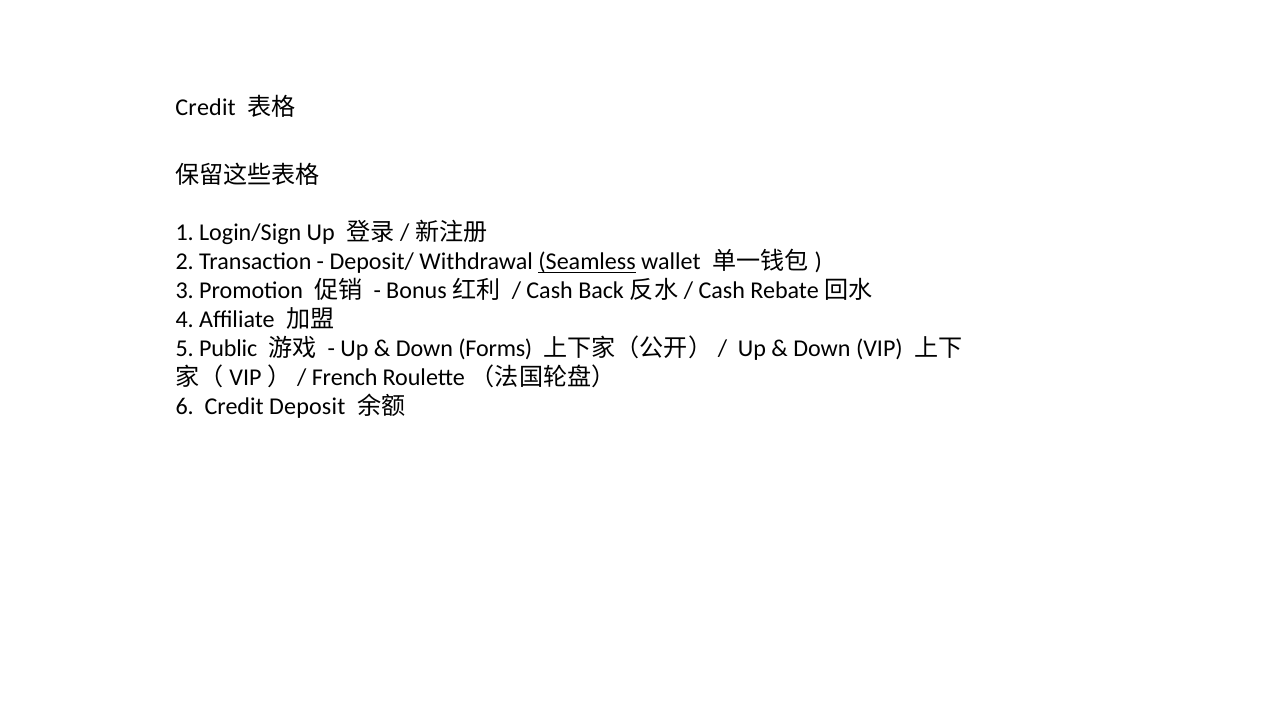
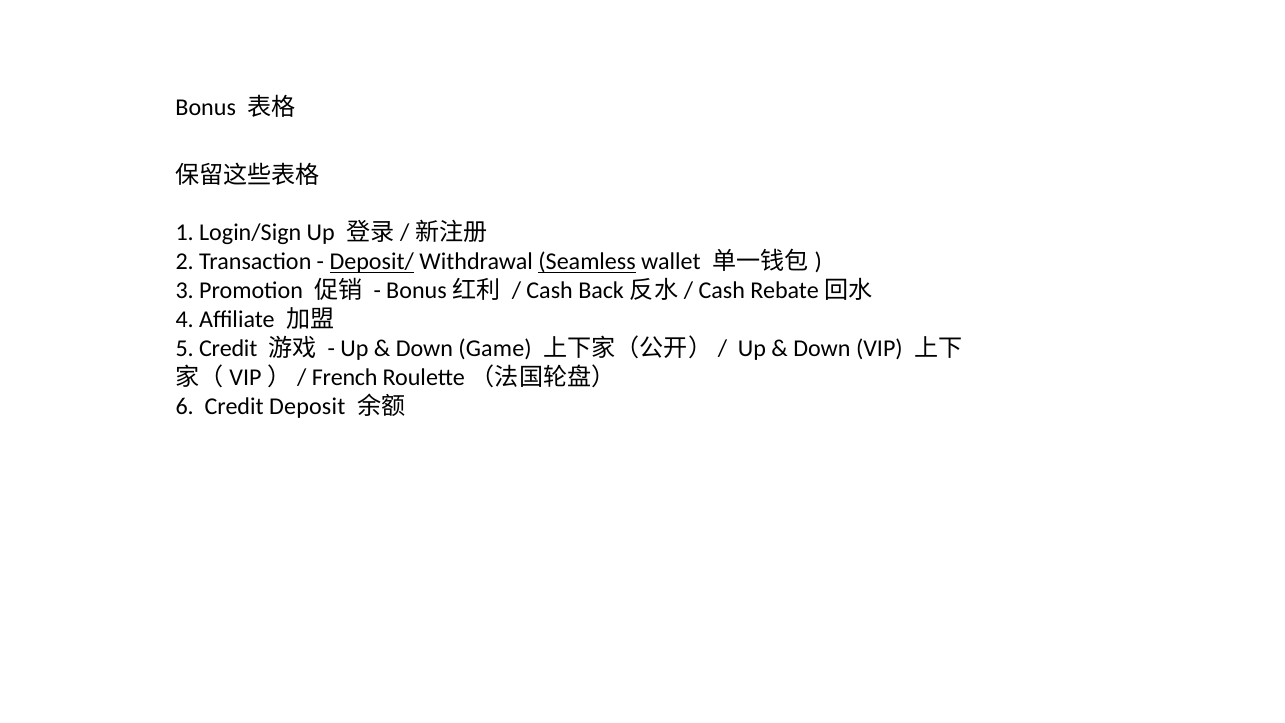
Credit: Credit -> Bonus (206, 108)
Deposit/ underline: none -> present (372, 262)
5 Public: Public -> Credit (228, 349)
Forms: Forms -> Game (495, 349)
